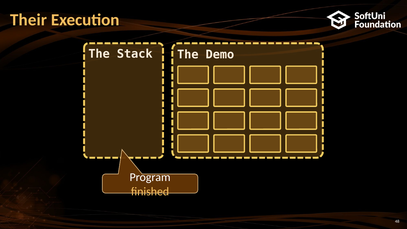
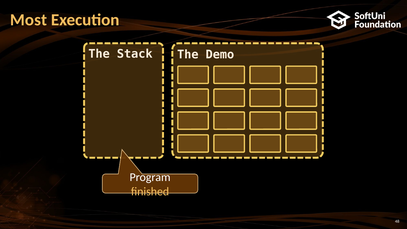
Their: Their -> Most (28, 20)
